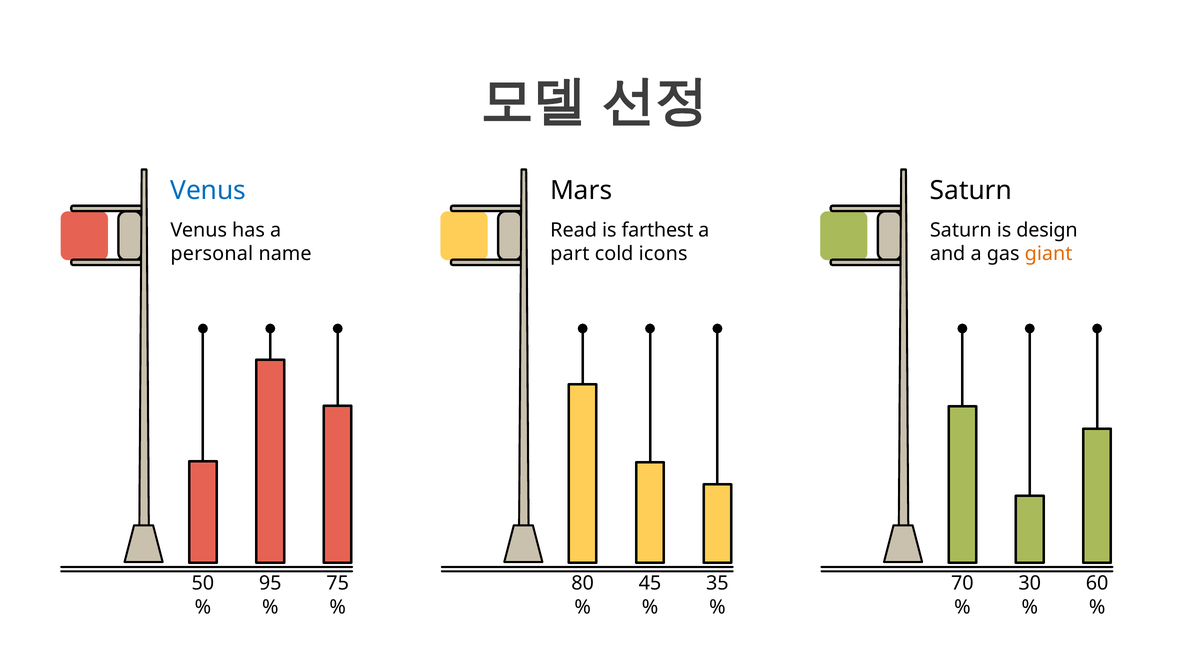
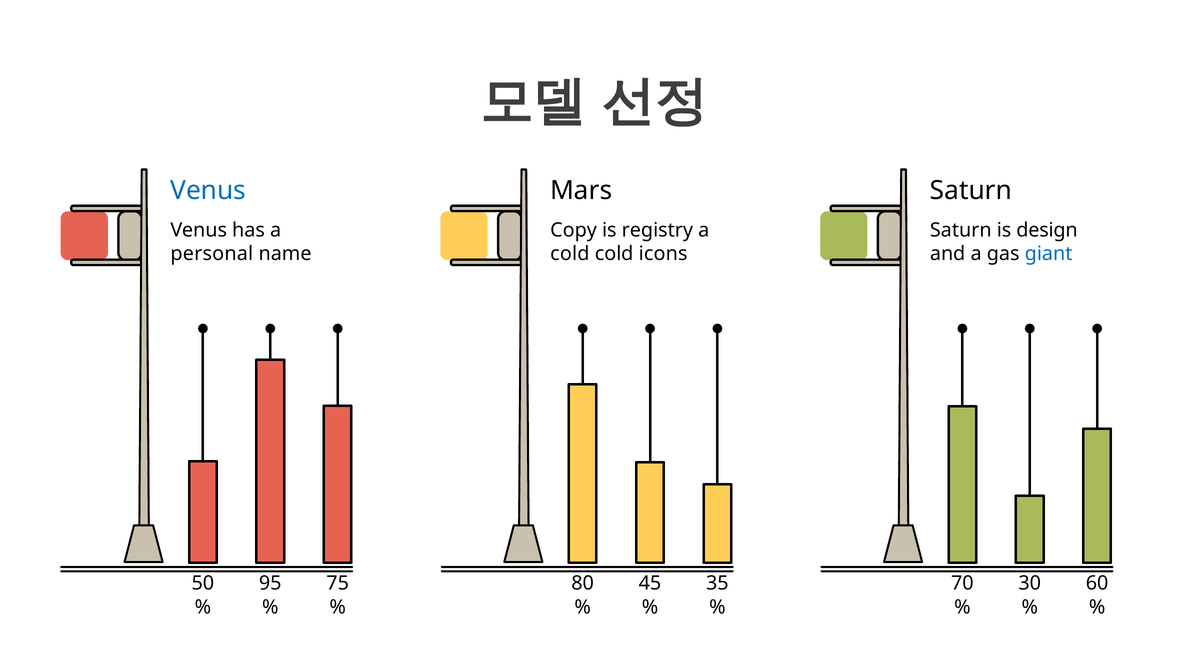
Read: Read -> Copy (574, 230)
farthest: farthest -> registry (657, 230)
part: part -> cold (570, 254)
giant colour: orange -> blue (1049, 254)
